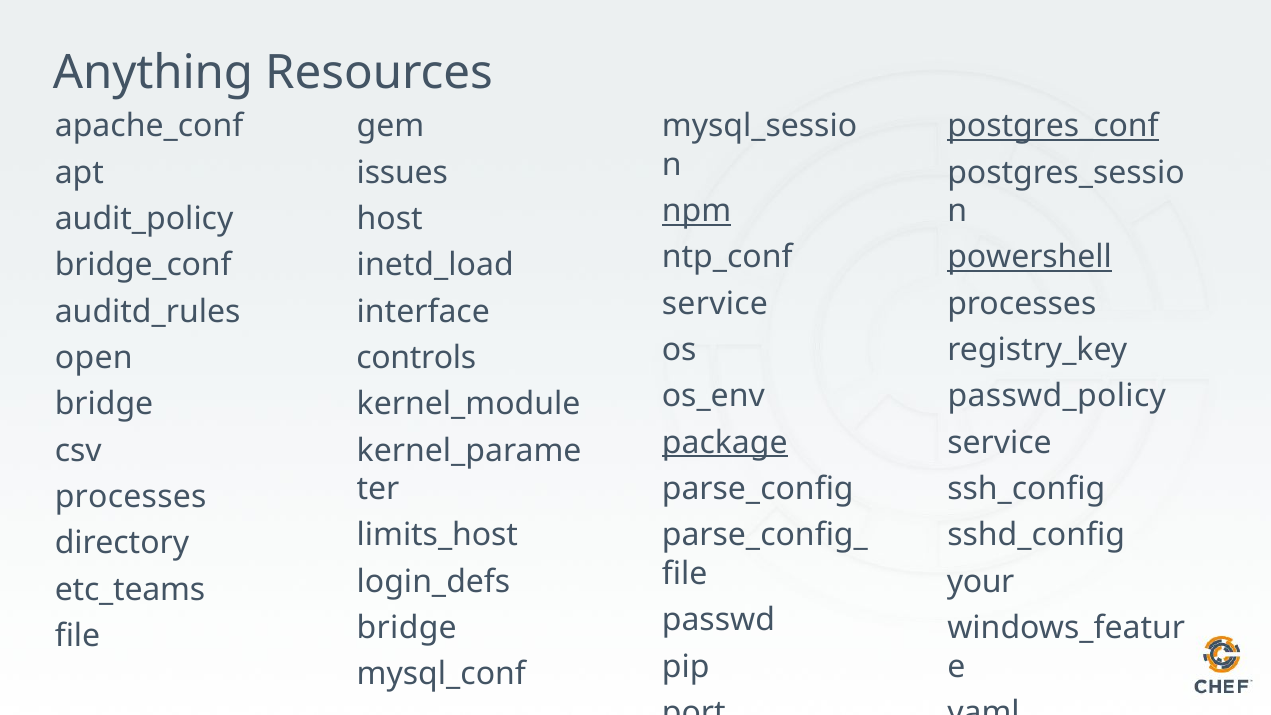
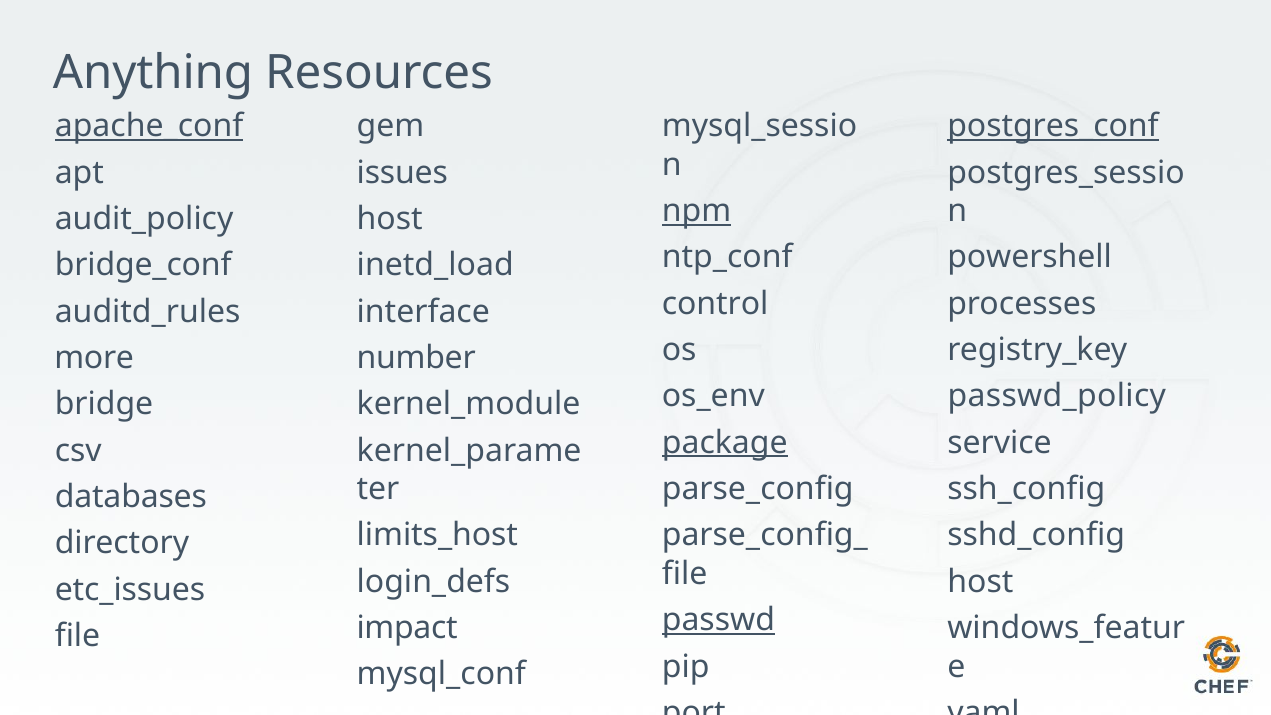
apache_conf underline: none -> present (149, 126)
powershell underline: present -> none (1030, 257)
service: service -> control (715, 304)
open: open -> more (94, 358)
controls: controls -> number (416, 358)
processes: processes -> databases (131, 497)
your: your -> host (980, 582)
etc_teams: etc_teams -> etc_issues (130, 590)
passwd underline: none -> present (718, 620)
bridge: bridge -> impact (407, 628)
